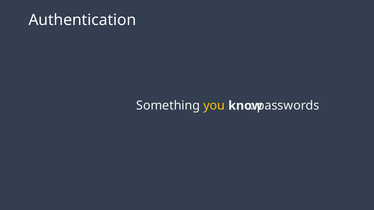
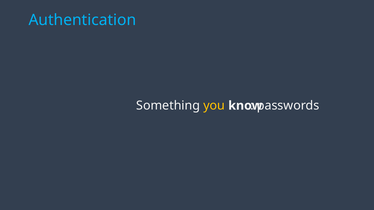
Authentication colour: white -> light blue (82, 20)
